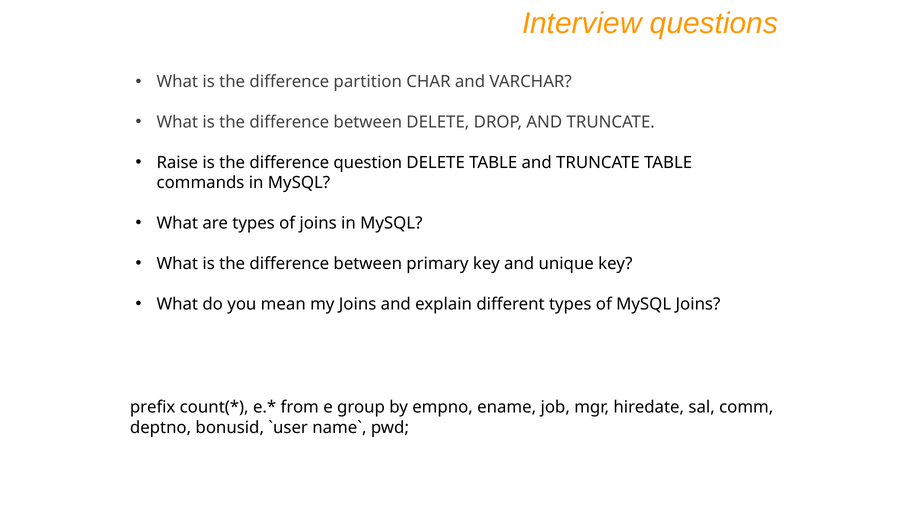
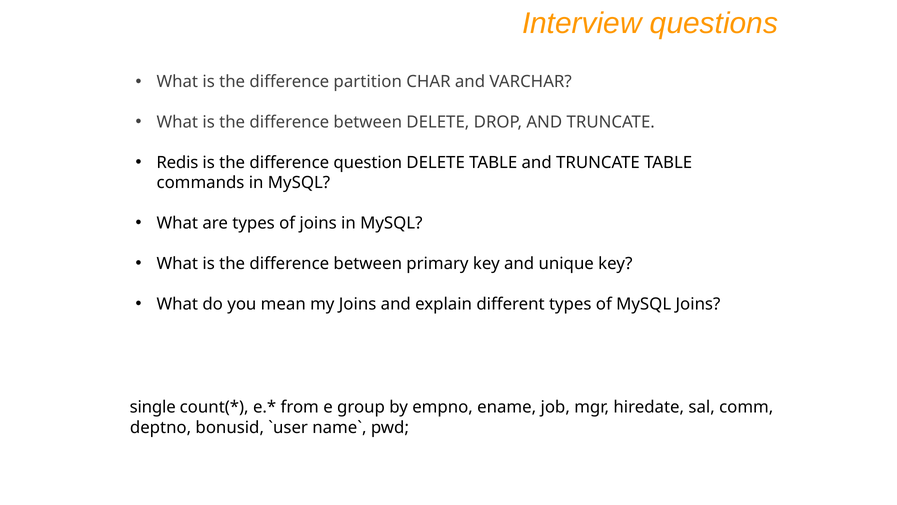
Raise: Raise -> Redis (177, 163)
prefix: prefix -> single (153, 407)
